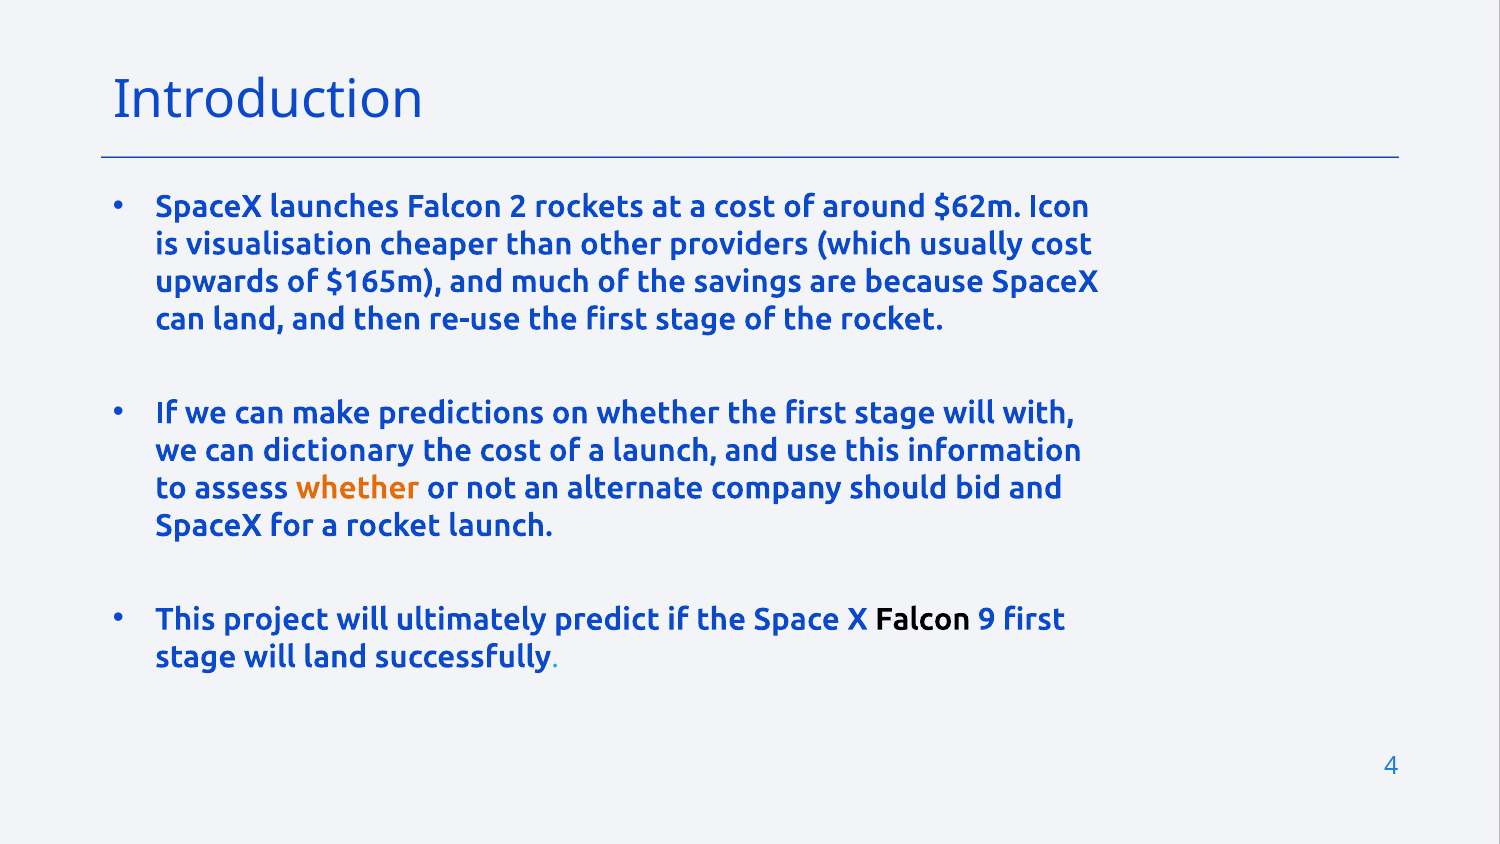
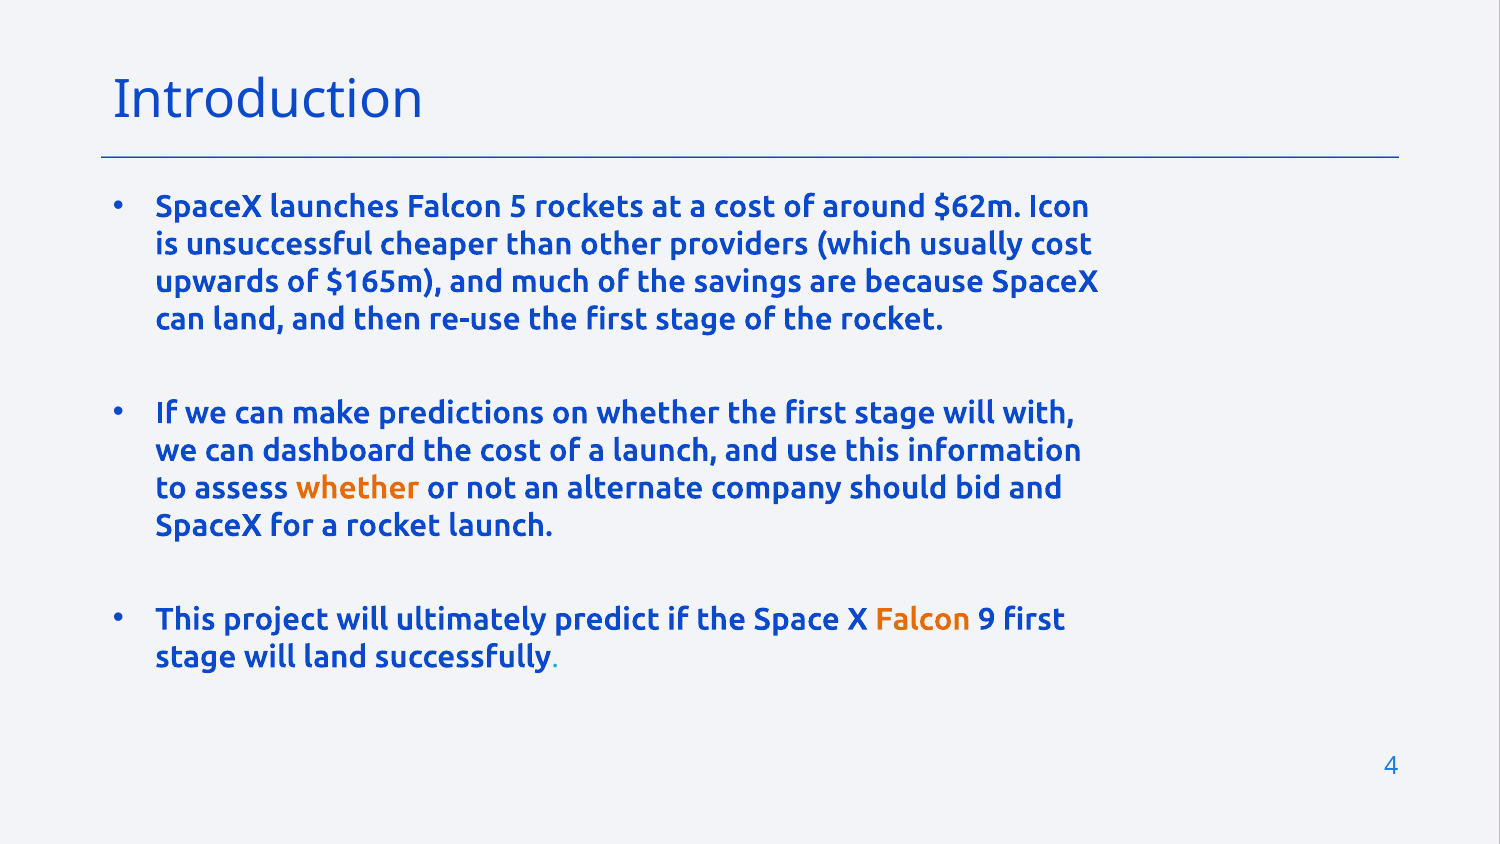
2: 2 -> 5 (518, 207)
visualisation: visualisation -> unsuccessful (279, 244)
dictionary: dictionary -> dashboard (339, 450)
Falcon colour: black -> orange (923, 619)
